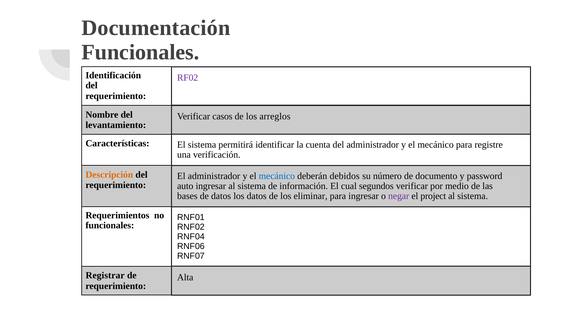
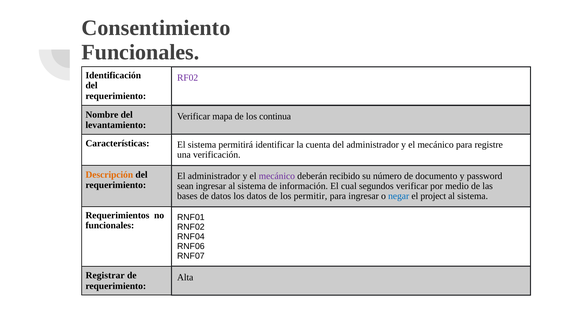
Documentación: Documentación -> Consentimiento (156, 28)
casos: casos -> mapa (222, 116)
arreglos: arreglos -> continua (275, 116)
mecánico colour: blue -> purple (277, 176)
debidos: debidos -> recibido (345, 176)
auto: auto -> sean (185, 186)
eliminar: eliminar -> permitir (310, 196)
negar colour: purple -> blue (399, 196)
